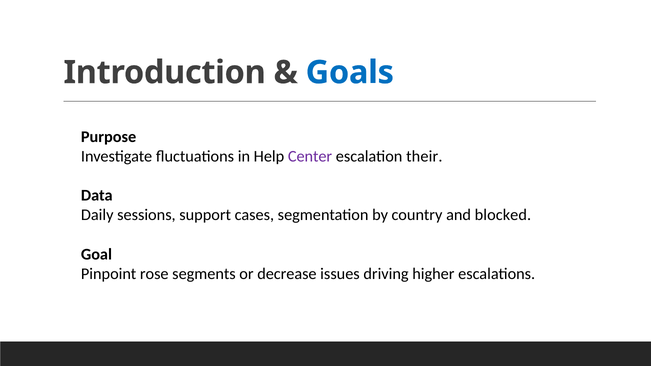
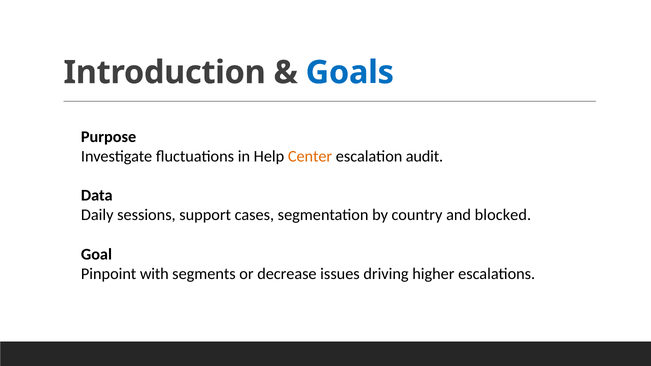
Center colour: purple -> orange (310, 157)
their: their -> audit (425, 157)
rose: rose -> with (154, 274)
